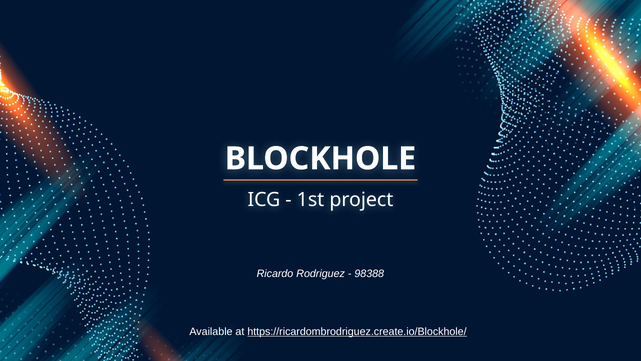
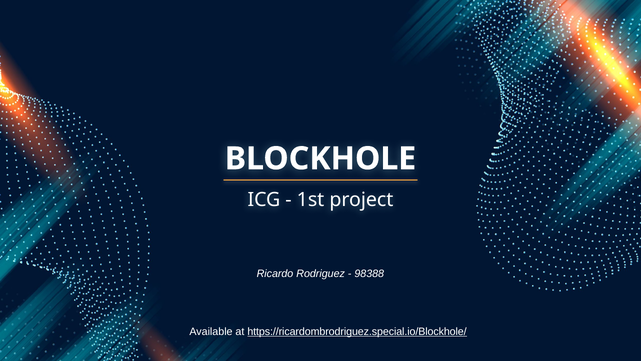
https://ricardombrodriguez.create.io/Blockhole/: https://ricardombrodriguez.create.io/Blockhole/ -> https://ricardombrodriguez.special.io/Blockhole/ (357, 331)
